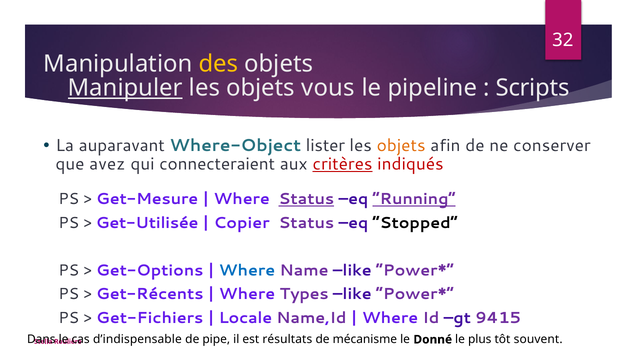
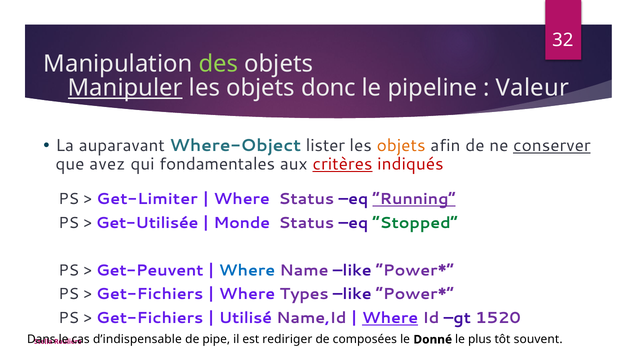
des colour: yellow -> light green (218, 64)
vous: vous -> donc (328, 88)
Scripts: Scripts -> Valeur (532, 88)
conserver underline: none -> present (552, 146)
connecteraient: connecteraient -> fondamentales (217, 164)
Get-Mesure: Get-Mesure -> Get-Limiter (147, 199)
Status underline: present -> none (306, 199)
Copier: Copier -> Monde (242, 223)
’’Stopped colour: black -> green (415, 223)
Get-Options: Get-Options -> Get-Peuvent (150, 271)
Get-Récents: Get-Récents -> Get-Fichiers (150, 294)
Locale: Locale -> Utilisé (245, 318)
Where underline: none -> present (390, 318)
9415: 9415 -> 1520 (498, 318)
résultats: résultats -> rediriger (287, 340)
mécanisme: mécanisme -> composées (365, 340)
